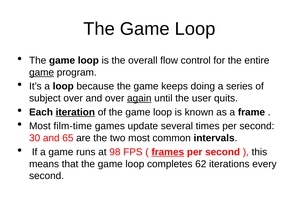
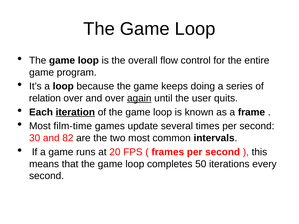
game underline: present -> none (42, 72)
subject: subject -> relation (45, 98)
65: 65 -> 82 (68, 138)
98: 98 -> 20 (115, 152)
frames underline: present -> none (168, 152)
62: 62 -> 50 (201, 164)
